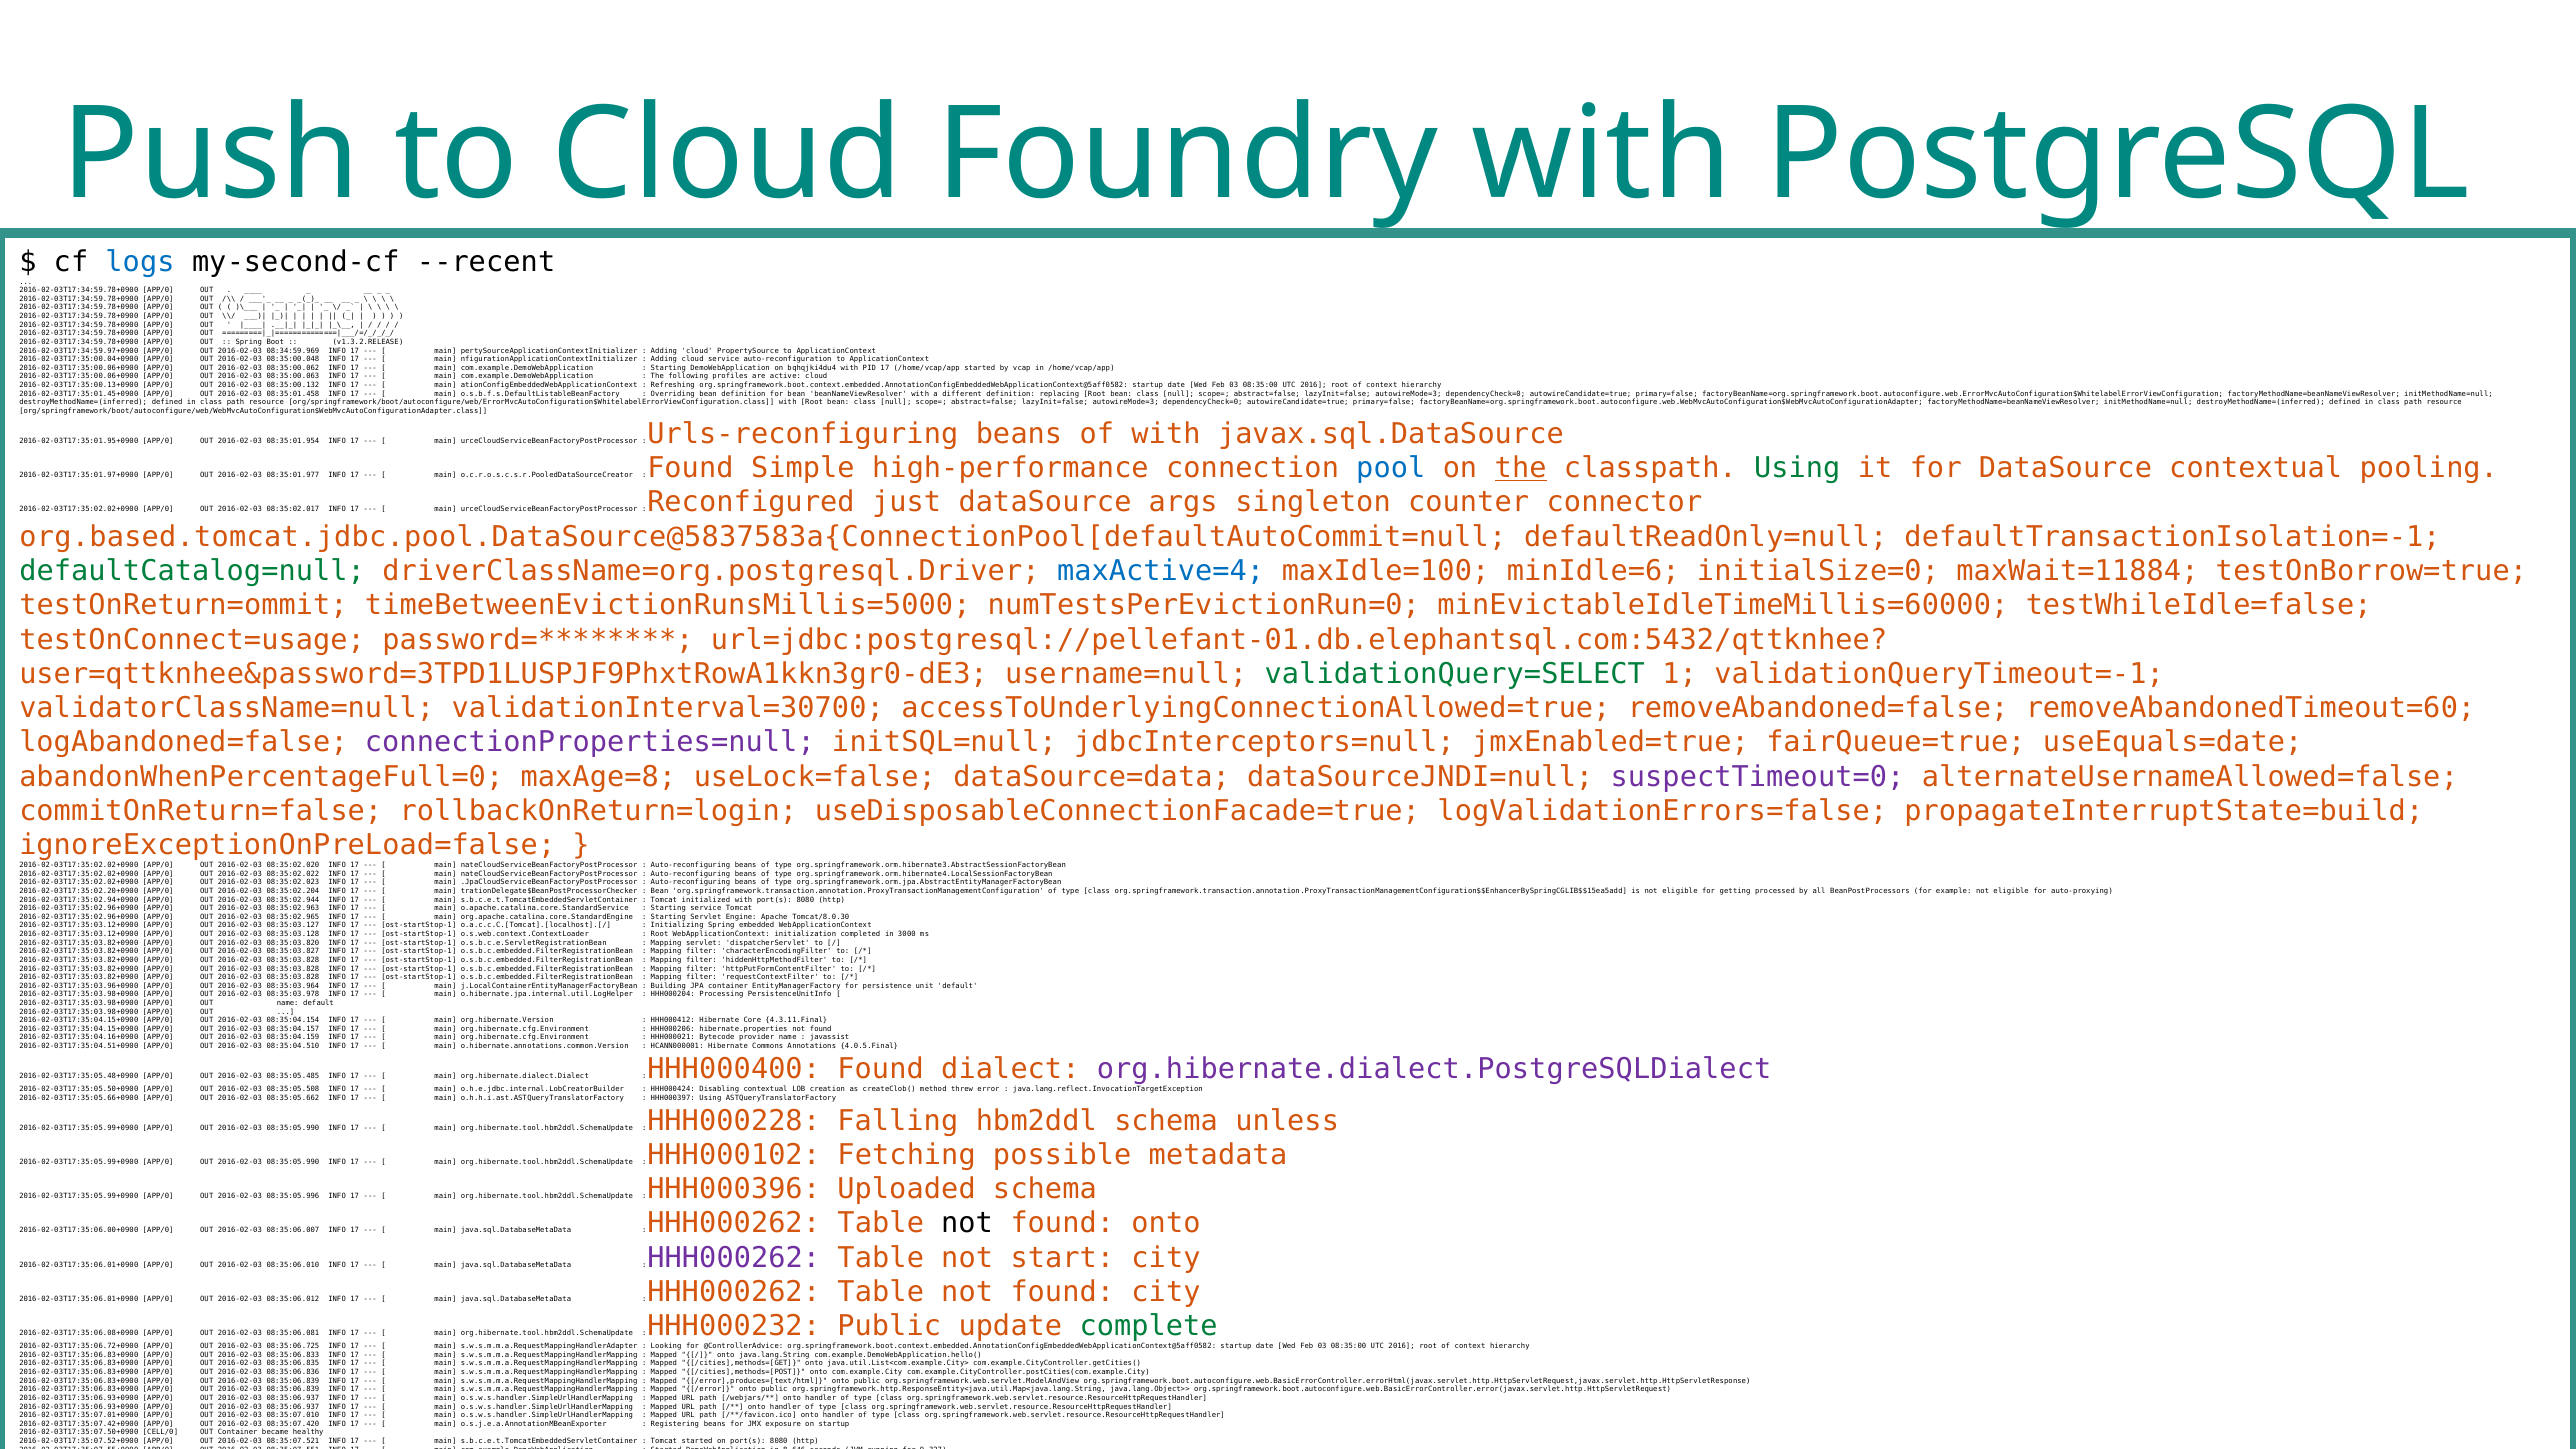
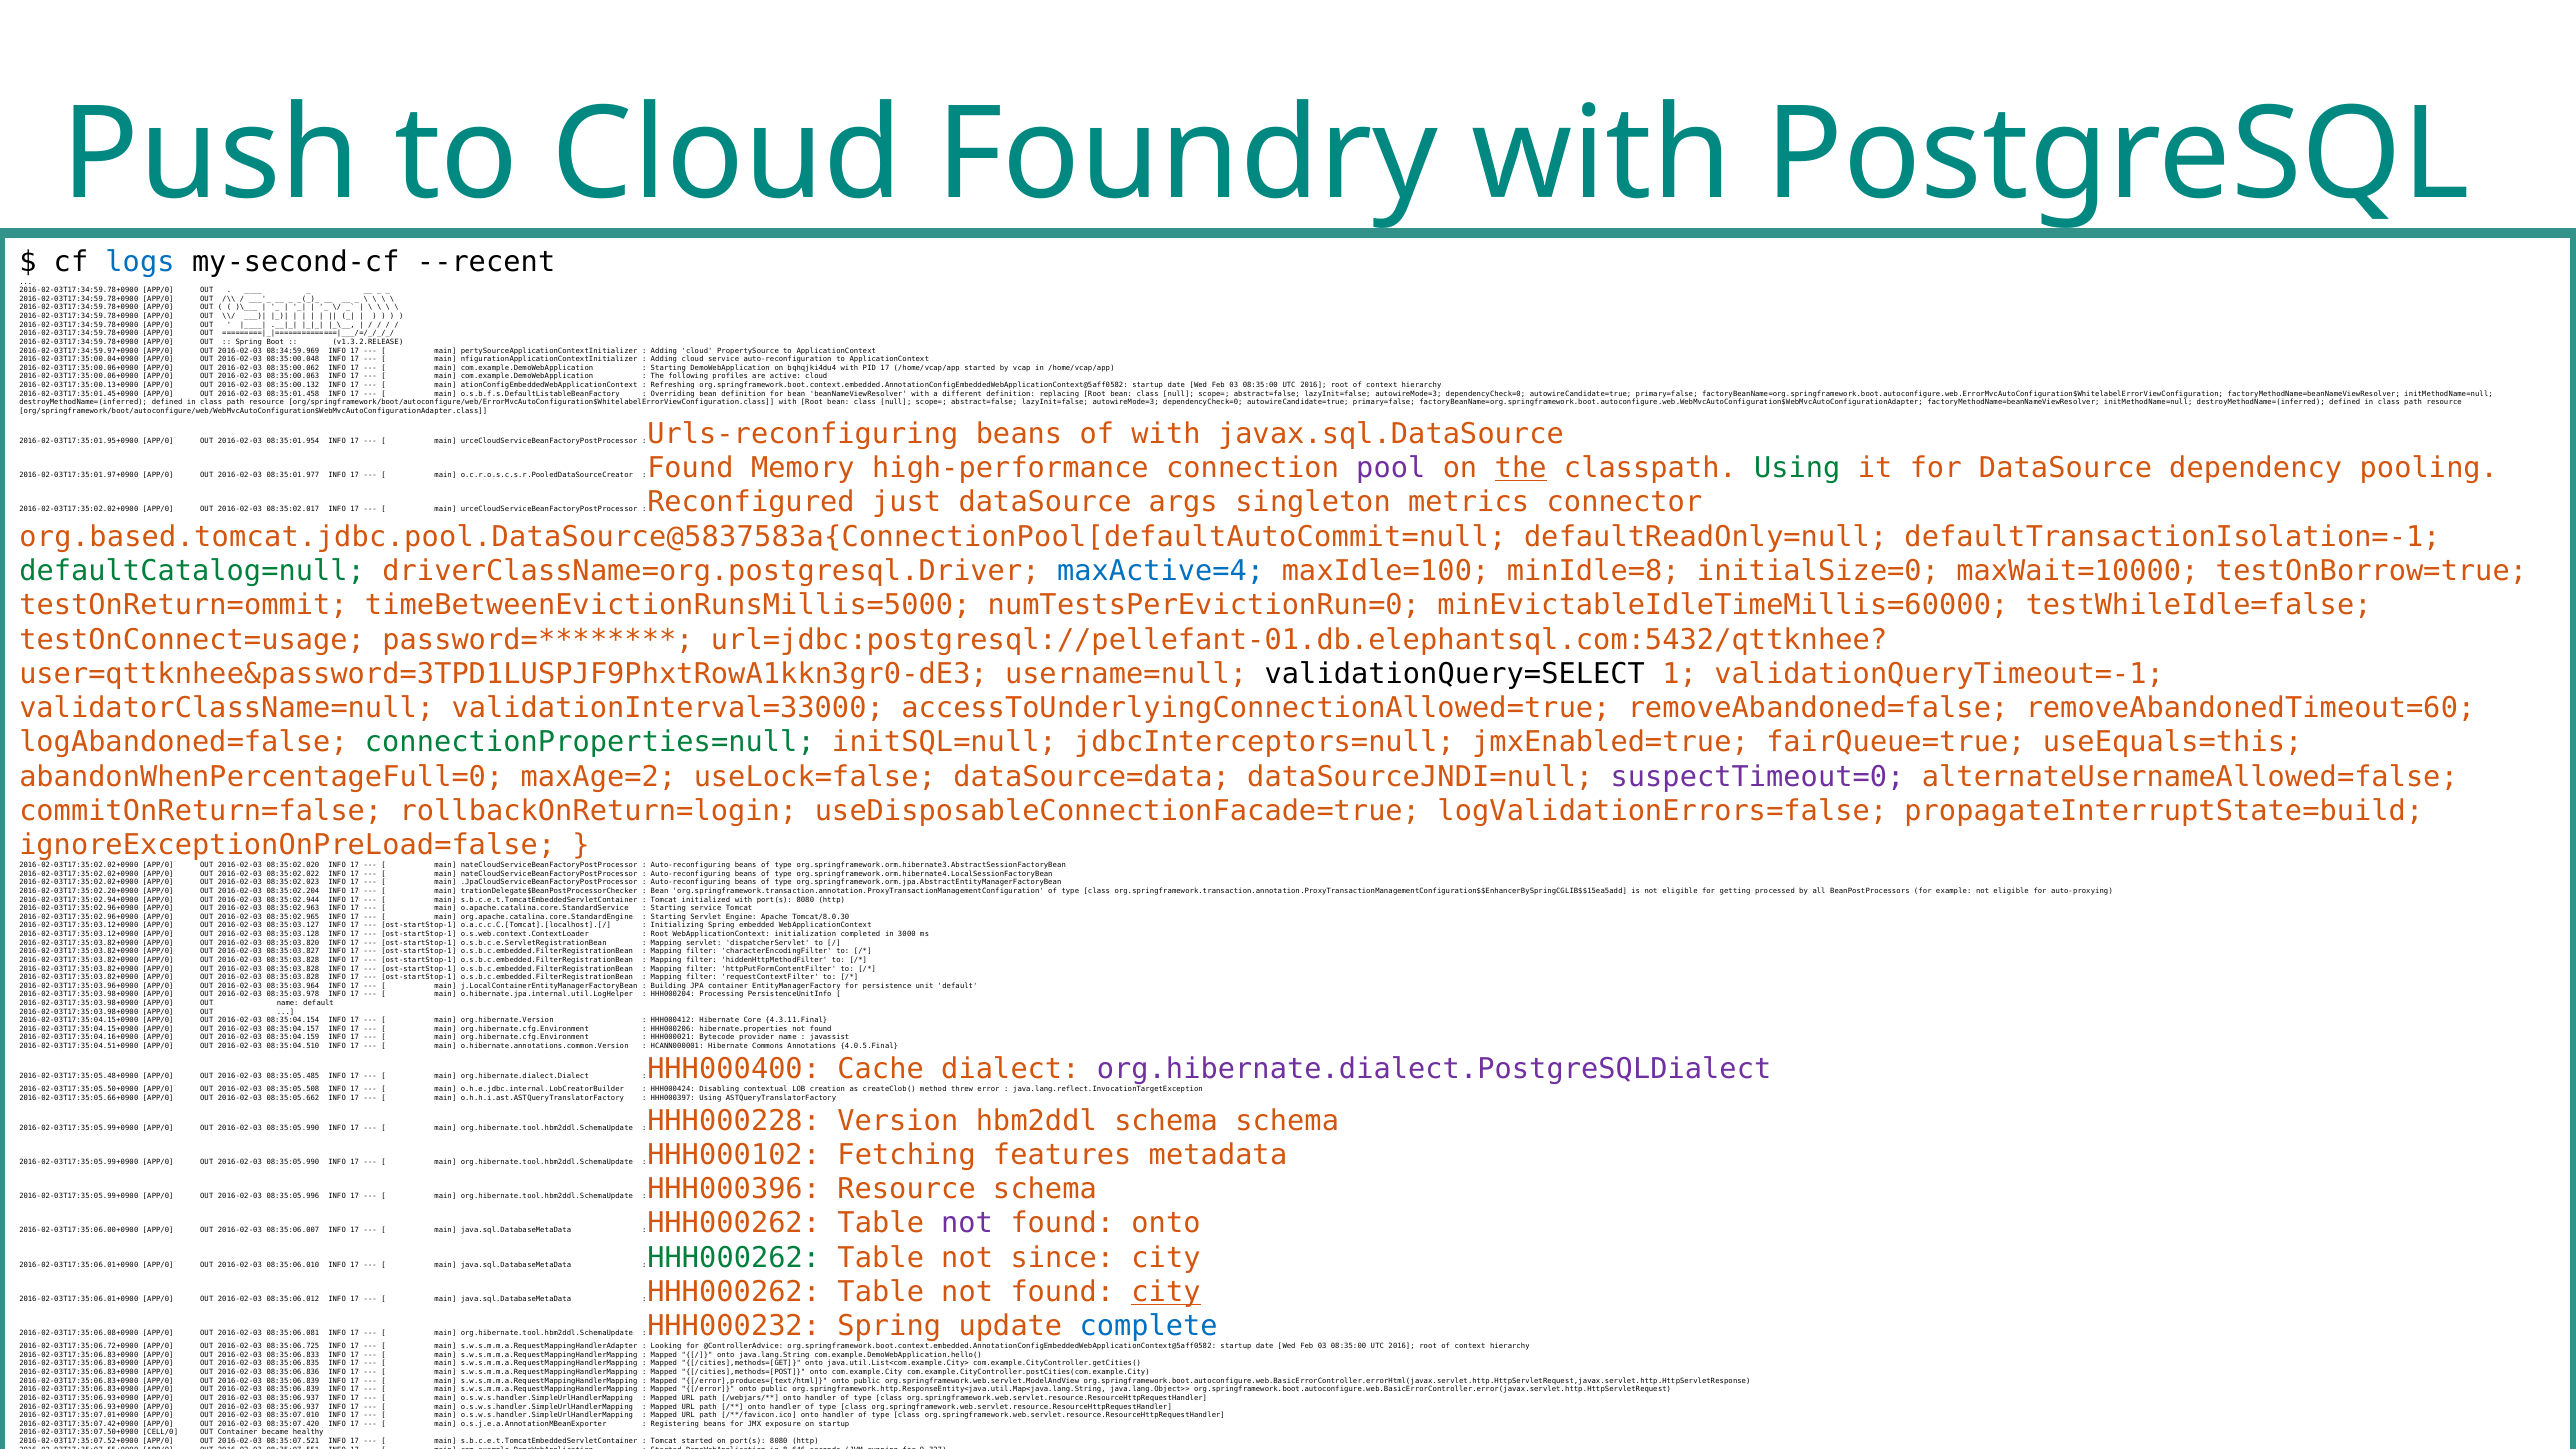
Simple: Simple -> Memory (803, 468)
pool colour: blue -> purple (1391, 468)
DataSource contextual: contextual -> dependency (2256, 468)
counter: counter -> metrics (1469, 503)
minIdle=6: minIdle=6 -> minIdle=8 (1593, 571)
maxWait=11884: maxWait=11884 -> maxWait=10000 (2077, 571)
validationQuery=SELECT colour: green -> black (1455, 674)
validationInterval=30700: validationInterval=30700 -> validationInterval=33000 (668, 708)
connectionProperties=null colour: purple -> green (590, 742)
useEquals=date: useEquals=date -> useEquals=this (2173, 742)
maxAge=8: maxAge=8 -> maxAge=2 (598, 777)
HHH000400 Found: Found -> Cache (881, 1069)
Falling: Falling -> Version (898, 1121)
schema unless: unless -> schema (1287, 1121)
possible: possible -> features (1062, 1155)
HHH000396 Uploaded: Uploaded -> Resource (907, 1189)
not colour: black -> purple (967, 1224)
HHH000262 colour: purple -> green (734, 1258)
start: start -> since (1062, 1258)
city underline: none -> present (1166, 1292)
HHH000232 Public: Public -> Spring (889, 1326)
complete colour: green -> blue (1149, 1326)
